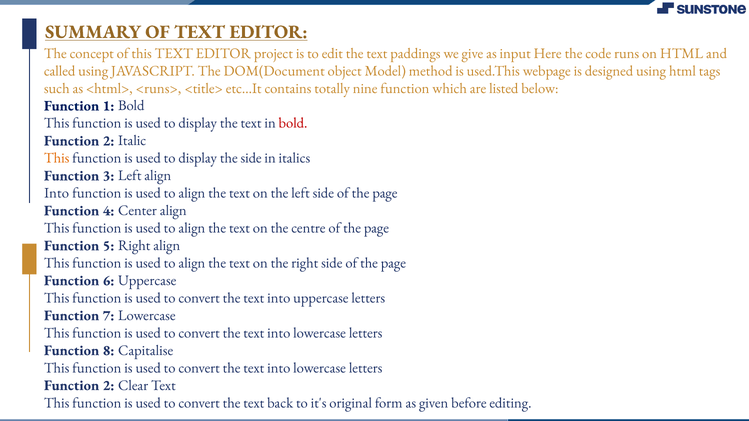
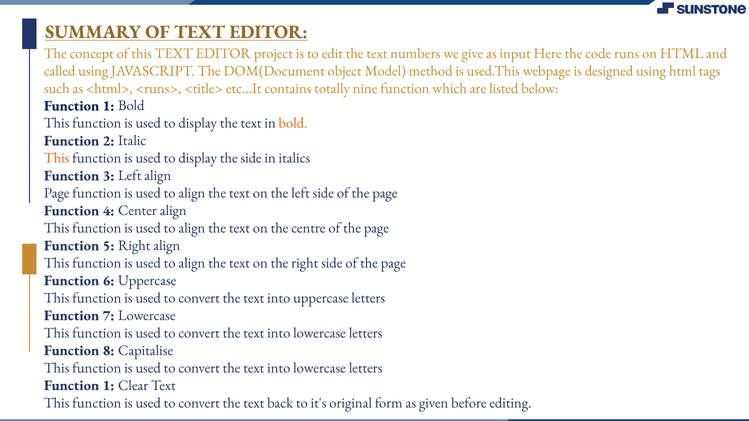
paddings: paddings -> numbers (415, 53)
bold colour: red -> orange (293, 123)
Into: Into -> Page (57, 193)
2: 2 -> 1 (109, 386)
